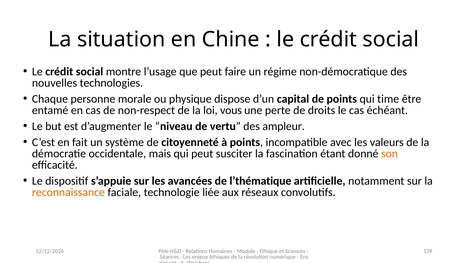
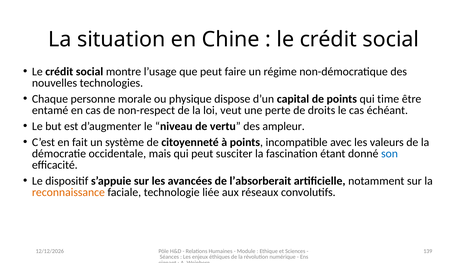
vous: vous -> veut (231, 110)
son colour: orange -> blue (390, 154)
l’thématique: l’thématique -> l’absorberait (260, 181)
